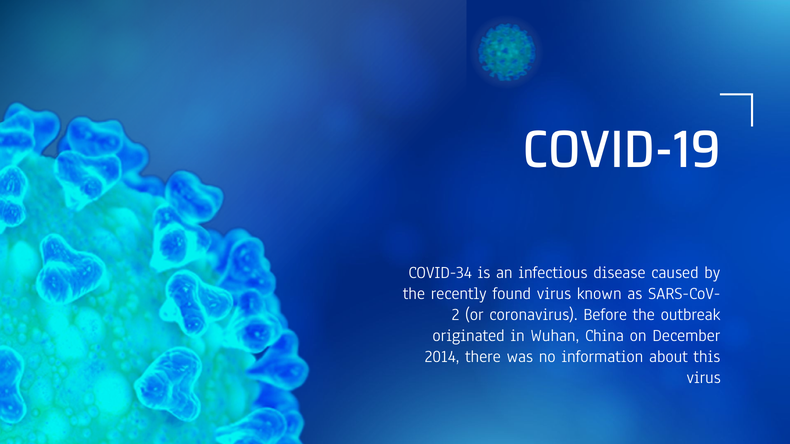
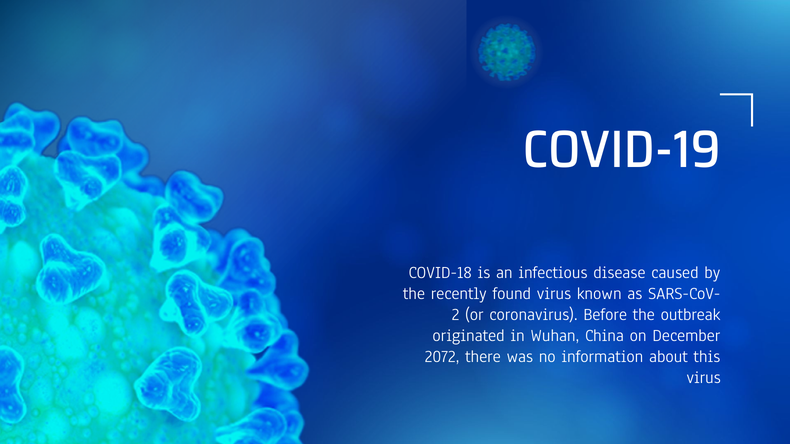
COVID-34: COVID-34 -> COVID-18 (440, 272)
2014: 2014 -> 2072 (442, 357)
